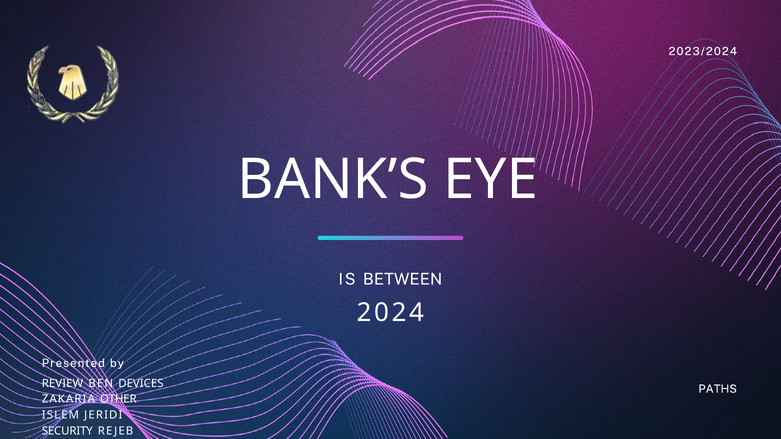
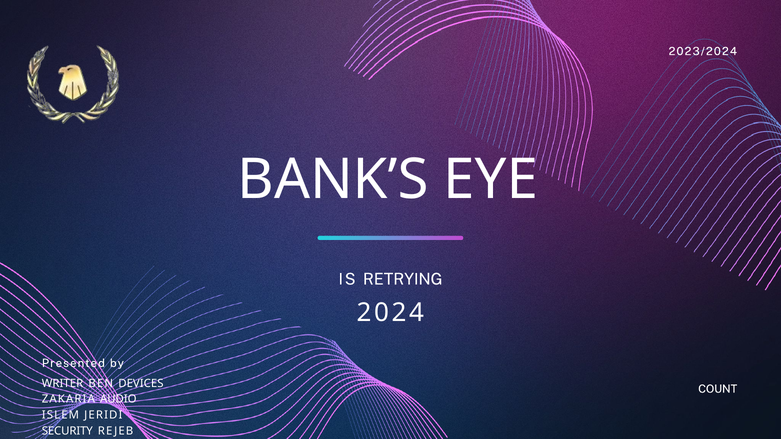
BETWEEN: BETWEEN -> RETRYING (403, 279)
REVIEW: REVIEW -> WRITER (63, 384)
PATHS: PATHS -> COUNT (718, 389)
OTHER: OTHER -> AUDIO (118, 400)
